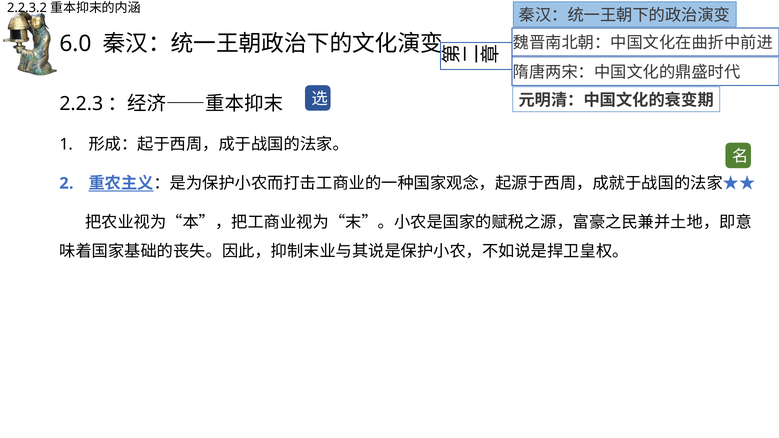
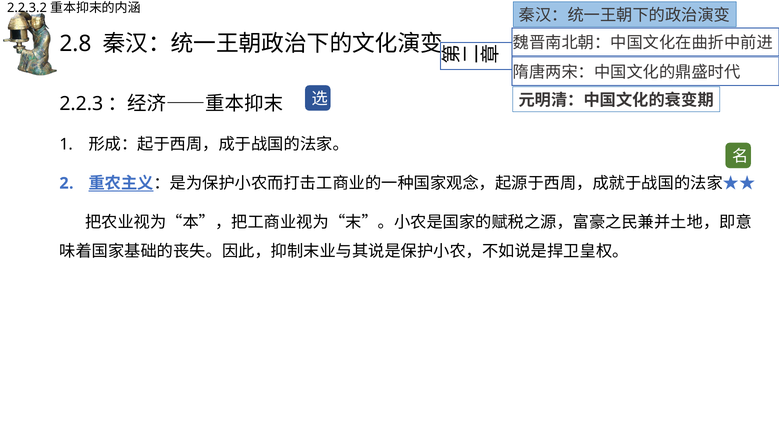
6.0: 6.0 -> 2.8 (75, 44)
